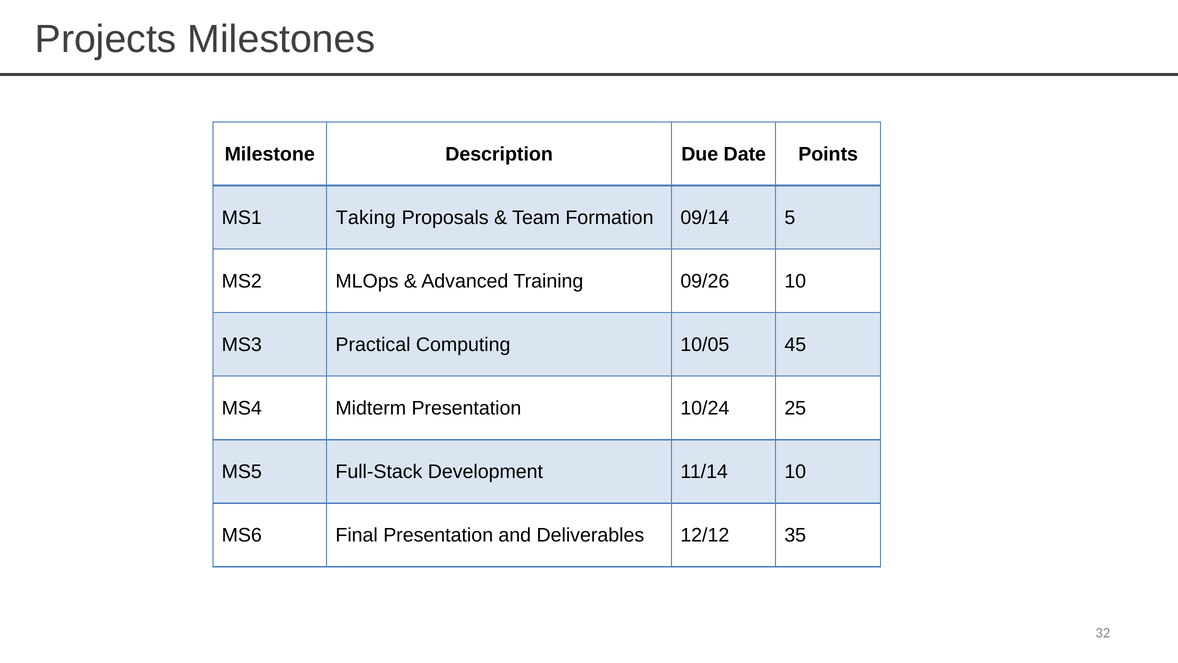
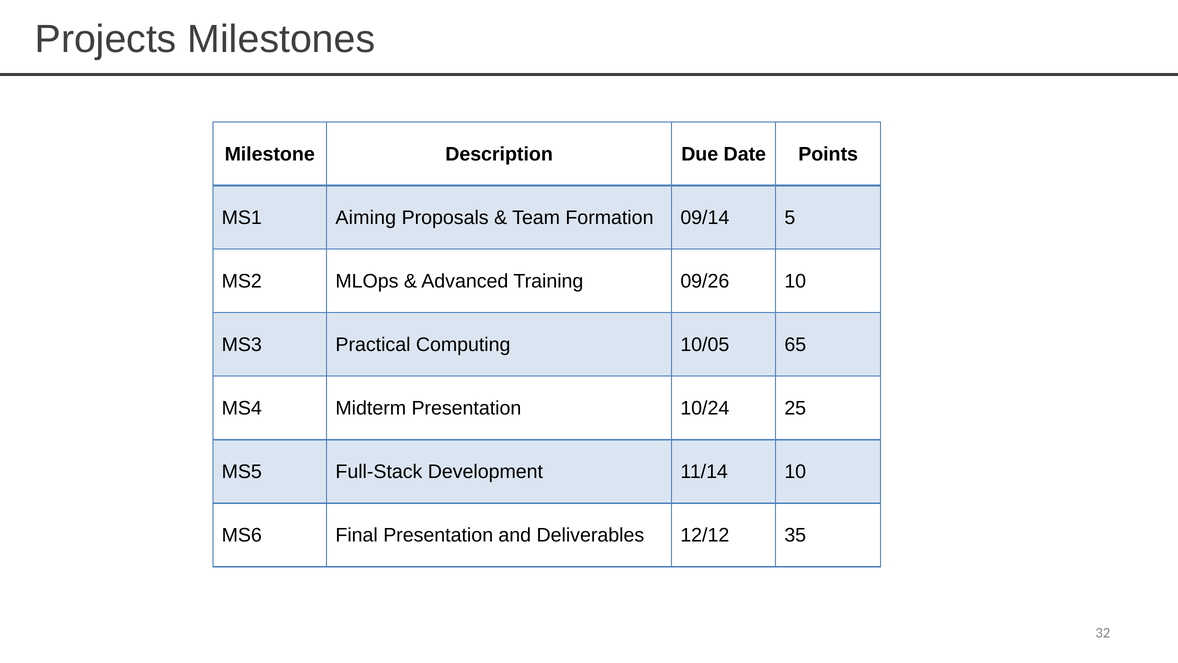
Taking: Taking -> Aiming (366, 218)
45: 45 -> 65 (795, 345)
